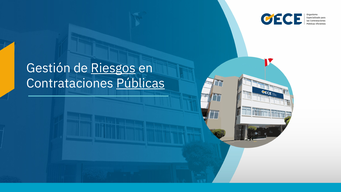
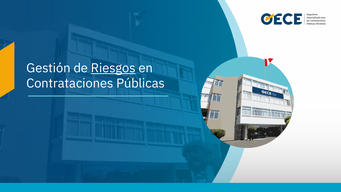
Públicas underline: present -> none (141, 83)
